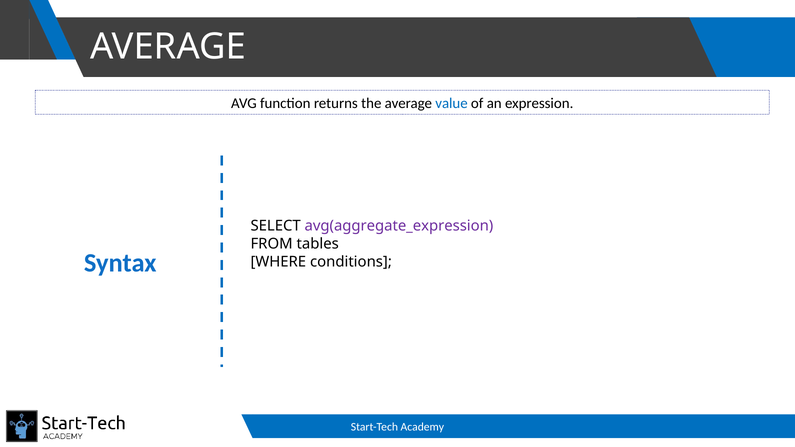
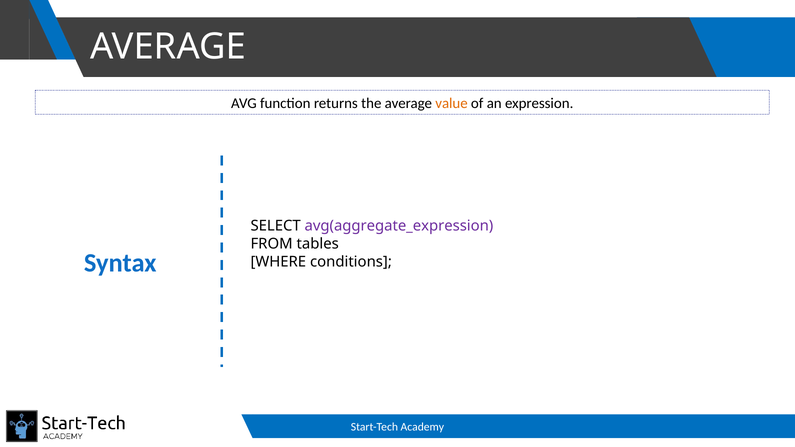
value colour: blue -> orange (452, 103)
